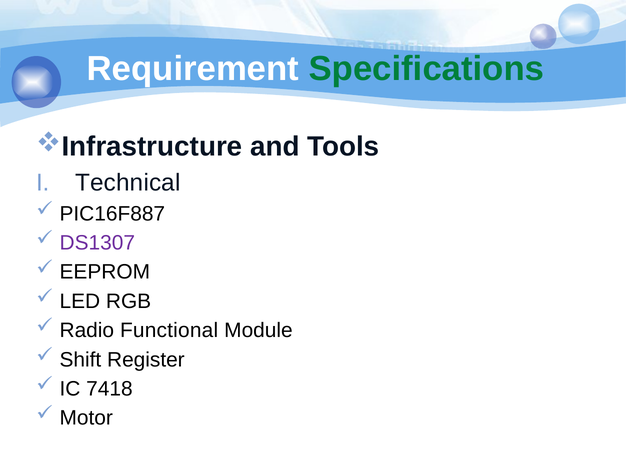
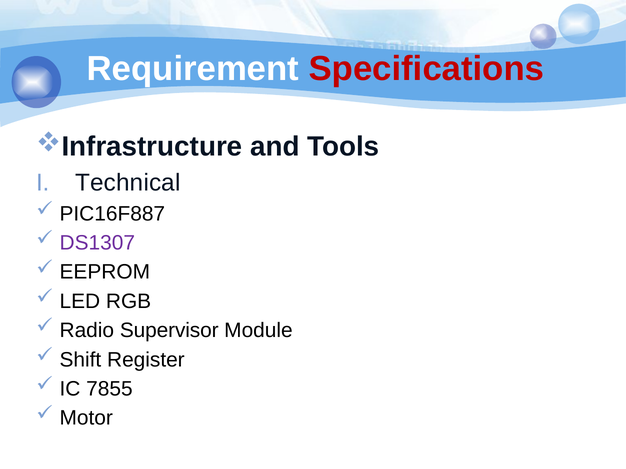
Specifications colour: green -> red (426, 69)
Functional: Functional -> Supervisor (169, 331)
7418: 7418 -> 7855 (109, 389)
